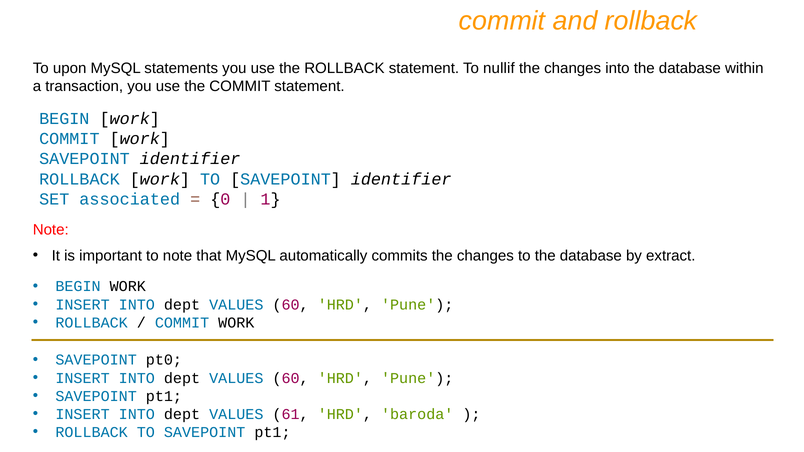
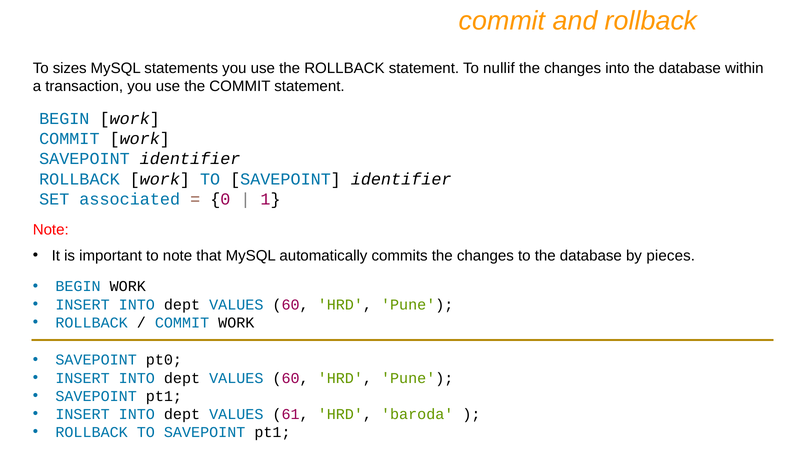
upon: upon -> sizes (70, 68)
extract: extract -> pieces (671, 256)
